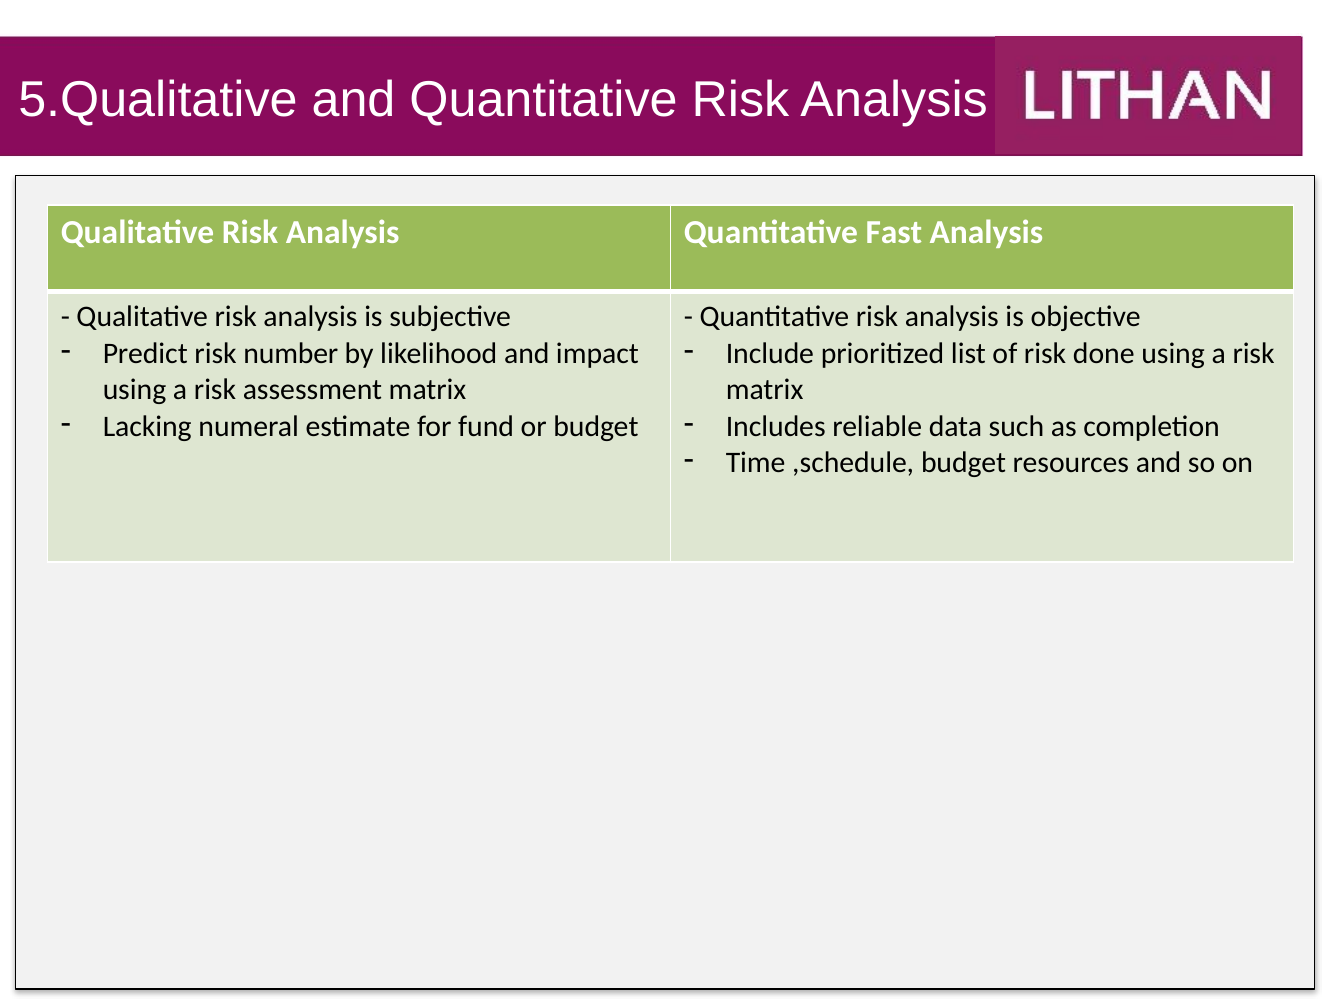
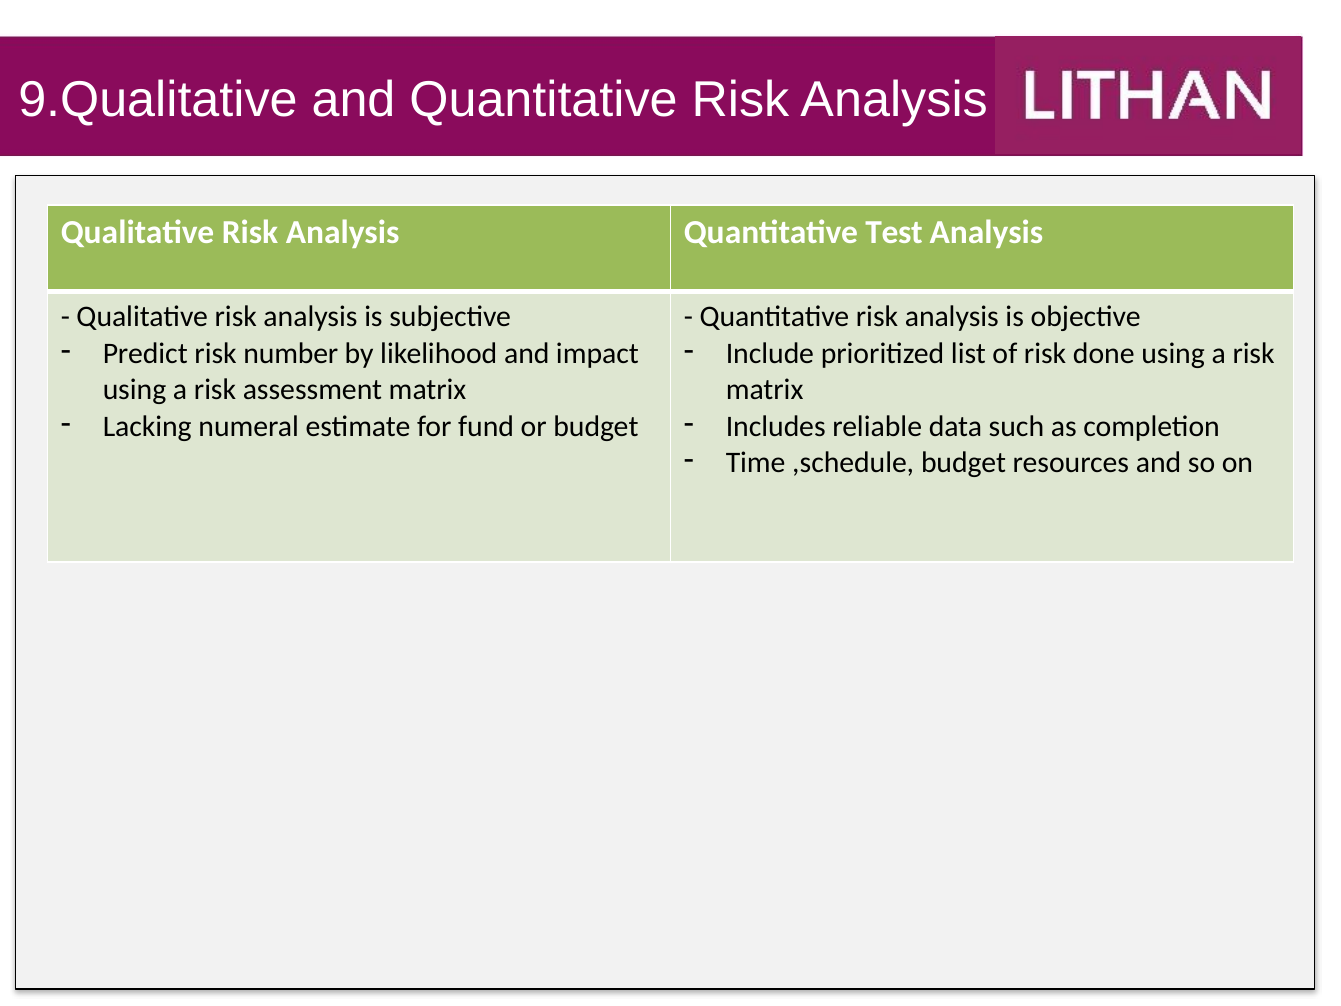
5.Qualitative: 5.Qualitative -> 9.Qualitative (158, 100)
Fast: Fast -> Test (894, 232)
